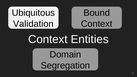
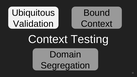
Entities: Entities -> Testing (90, 39)
